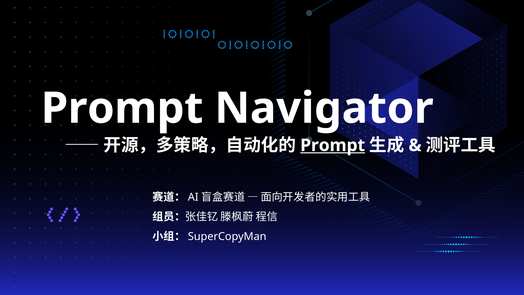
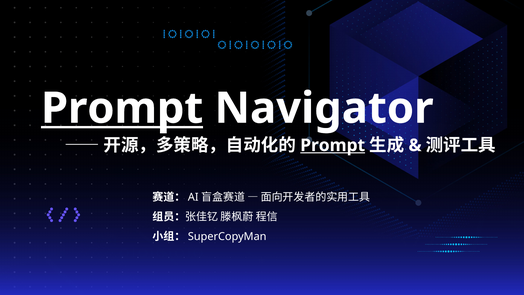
Prompt underline: none -> present (122, 108)
